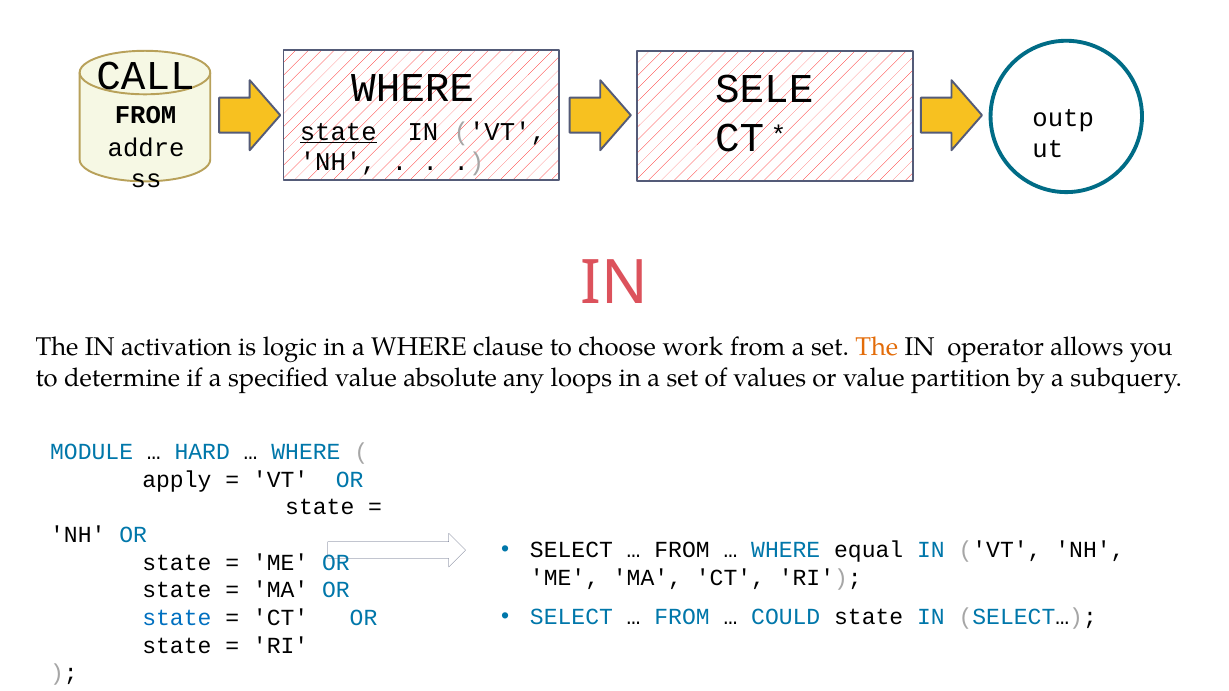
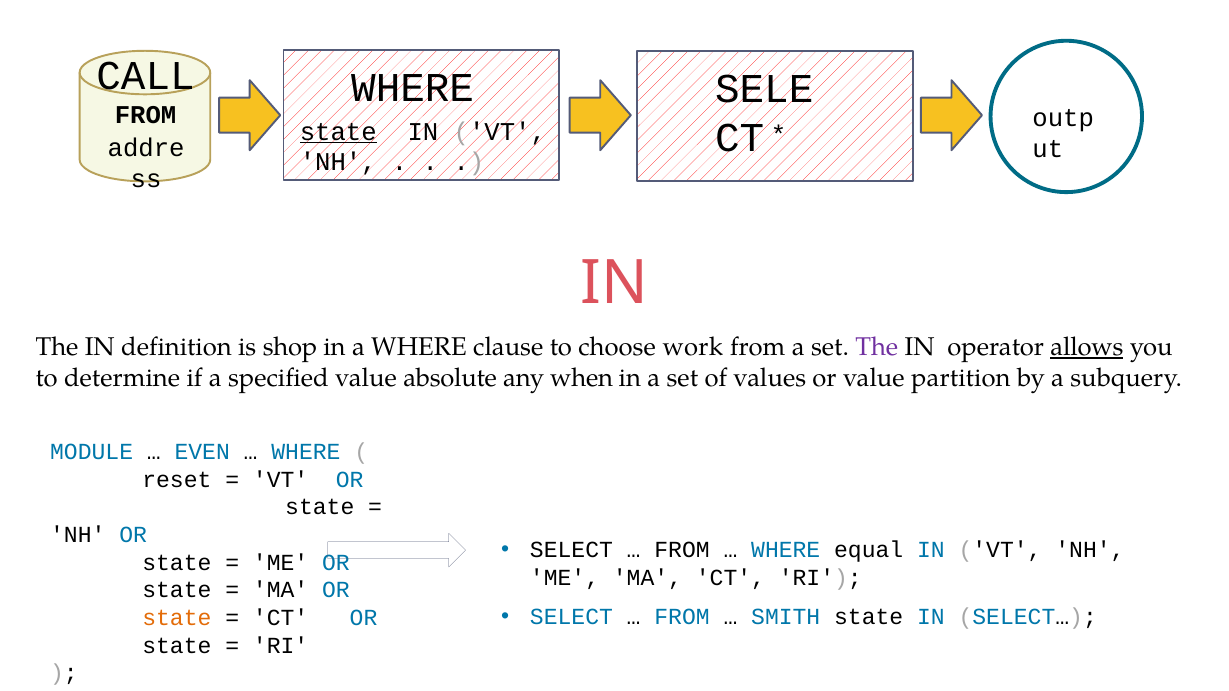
activation: activation -> definition (176, 347)
logic: logic -> shop (290, 347)
The colour: orange -> purple (877, 347)
allows underline: none -> present (1087, 347)
loops: loops -> when (582, 378)
HARD: HARD -> EVEN (202, 452)
apply: apply -> reset (177, 480)
COULD: COULD -> SMITH (786, 618)
state colour: blue -> orange (177, 618)
